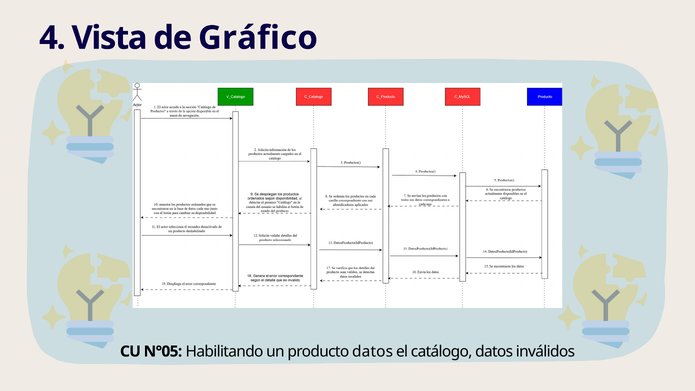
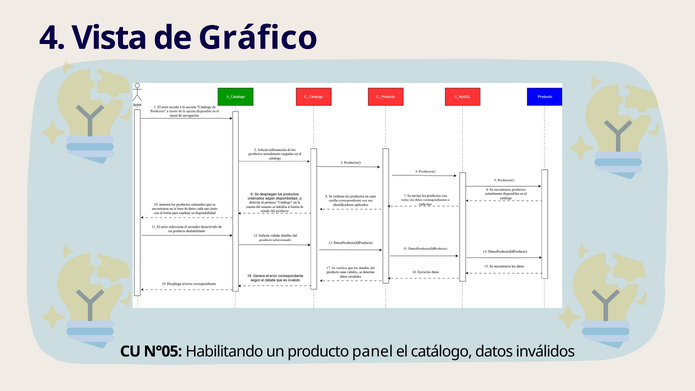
producto datos: datos -> panel (373, 351)
